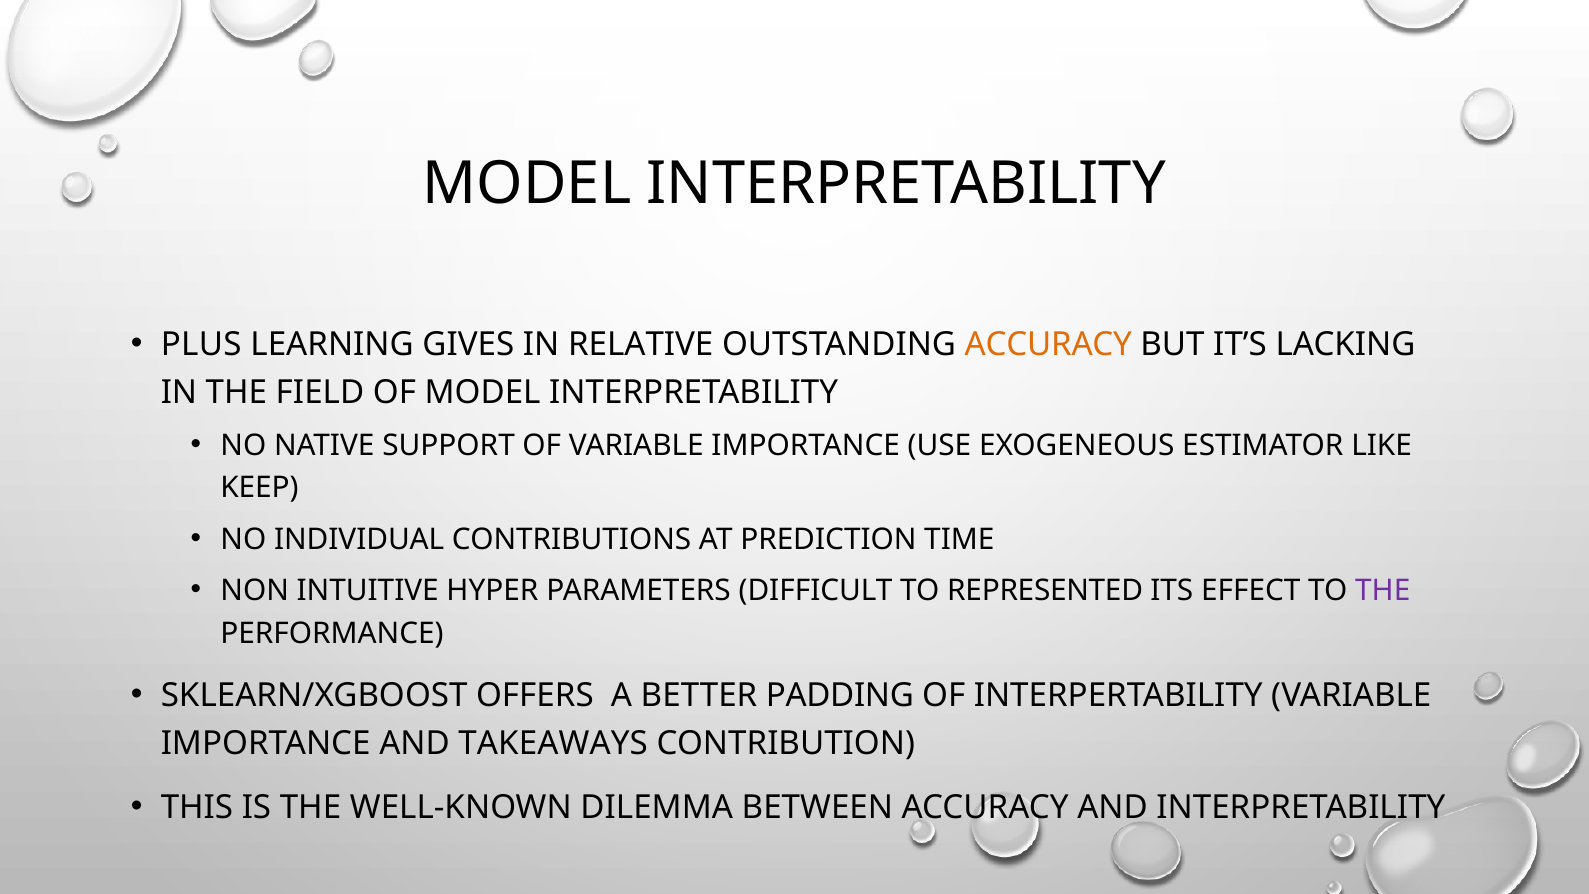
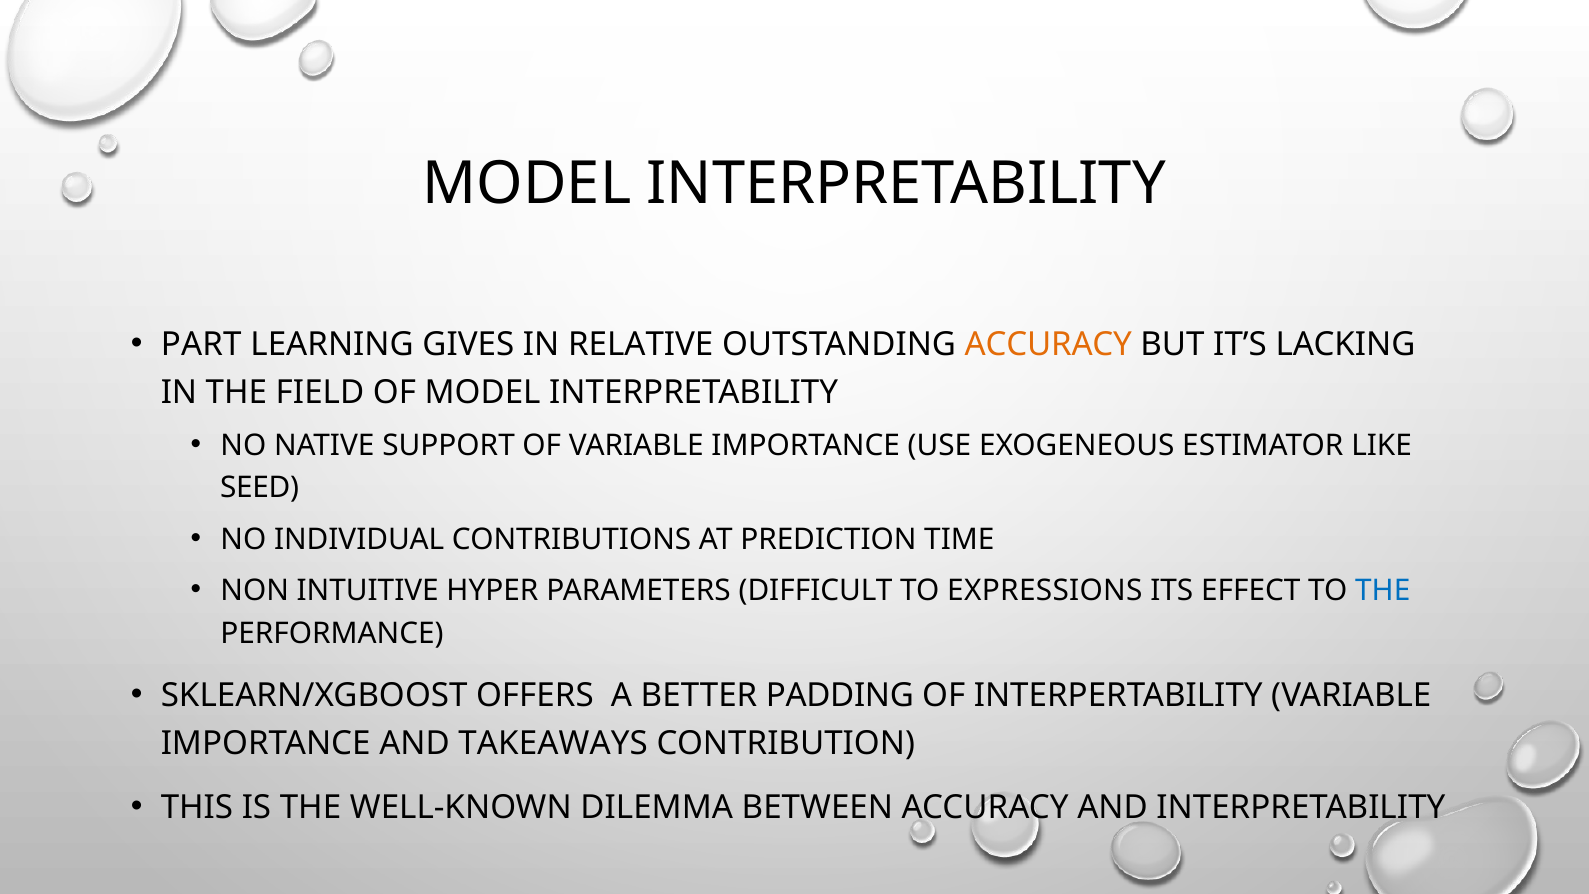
PLUS: PLUS -> PART (201, 345)
KEEP: KEEP -> SEED (260, 488)
REPRESENTED: REPRESENTED -> EXPRESSIONS (1045, 590)
THE colour: purple -> blue (1383, 590)
